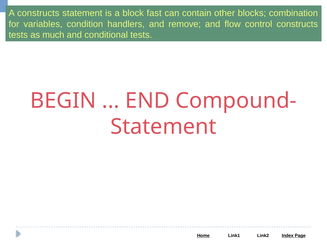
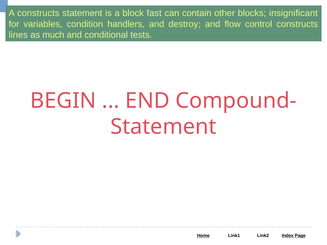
combination: combination -> insignificant (293, 13)
remove: remove -> destroy (185, 24)
tests: tests -> lines (18, 35)
